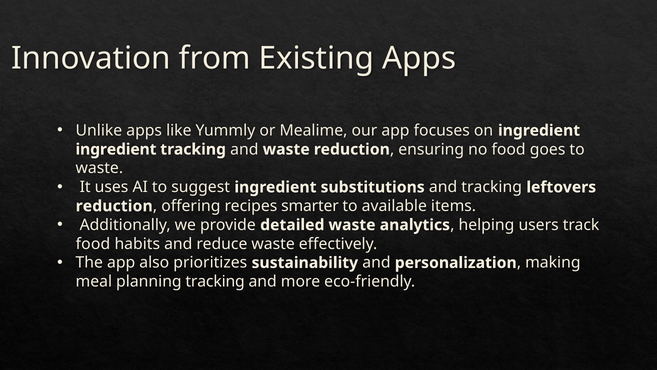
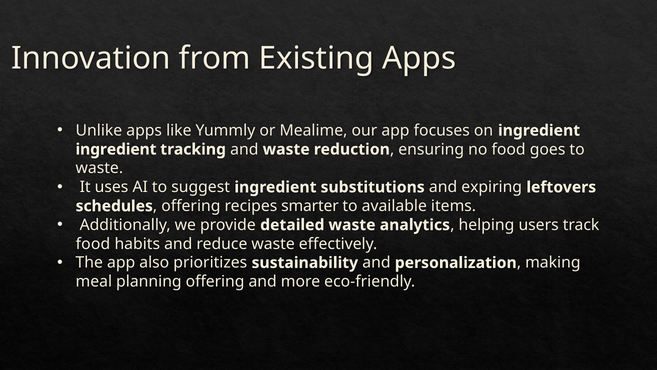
and tracking: tracking -> expiring (492, 187)
reduction: reduction -> schedules (114, 206)
planning tracking: tracking -> offering (215, 281)
